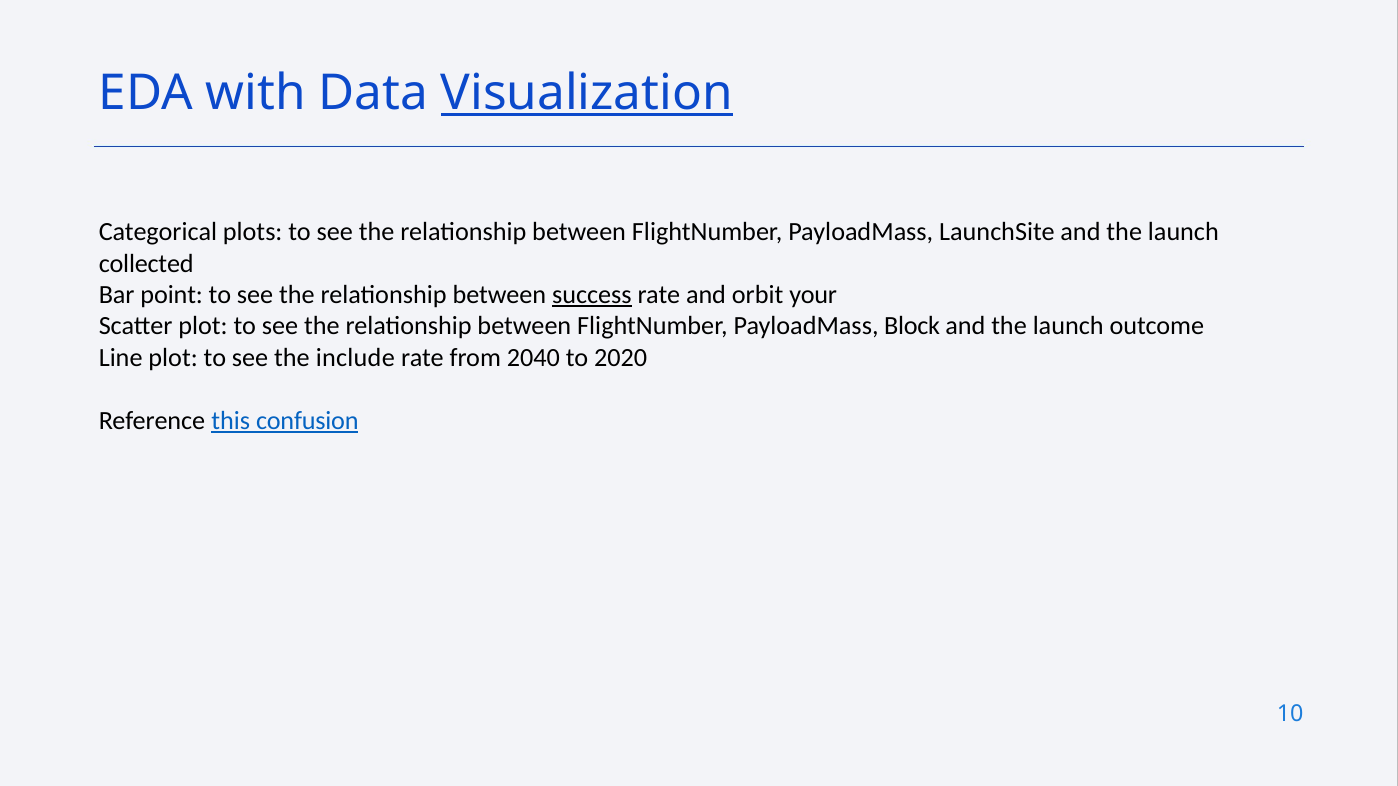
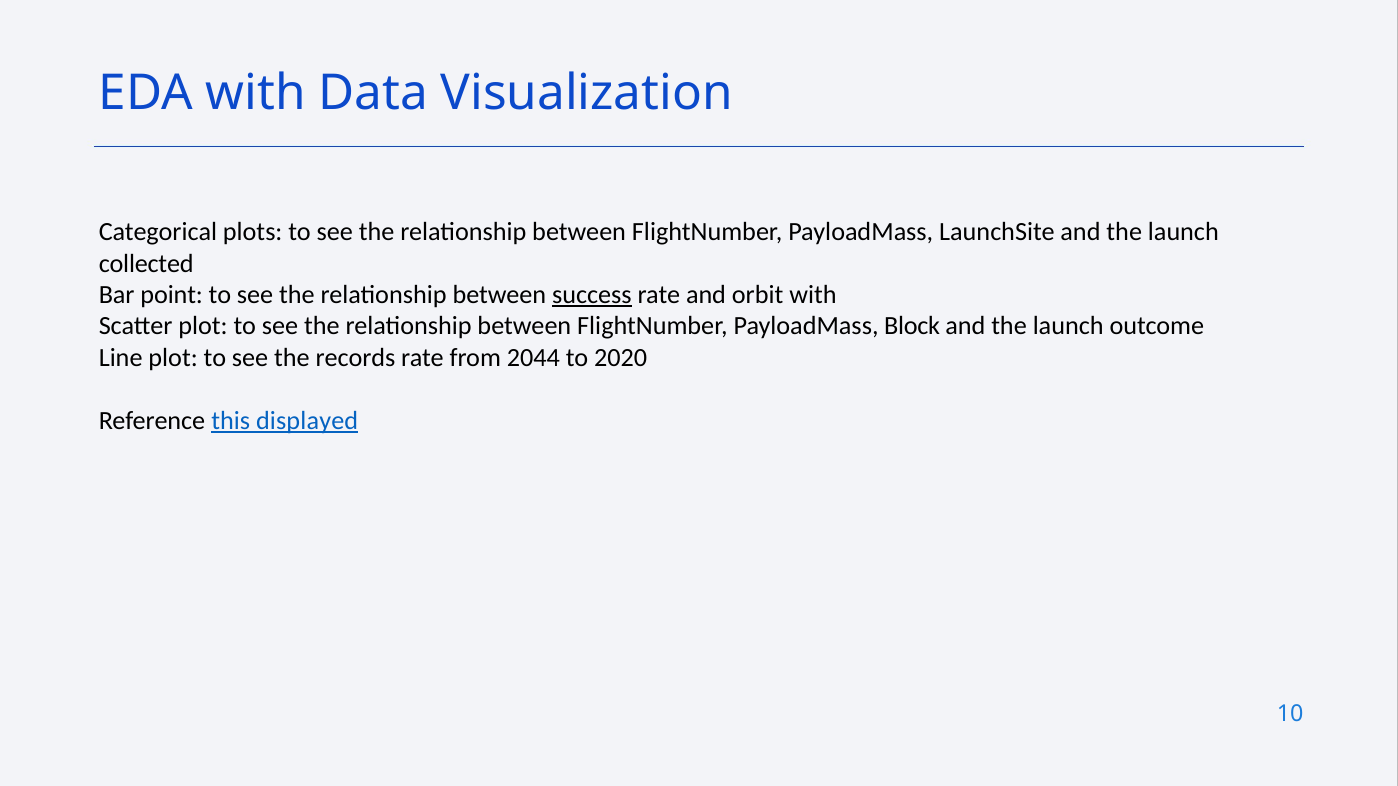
Visualization underline: present -> none (587, 93)
orbit your: your -> with (813, 295)
include: include -> records (355, 358)
2040: 2040 -> 2044 (533, 358)
confusion: confusion -> displayed (307, 421)
